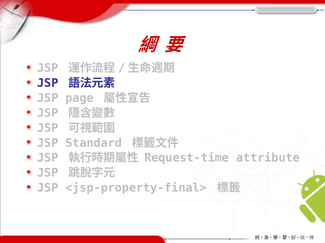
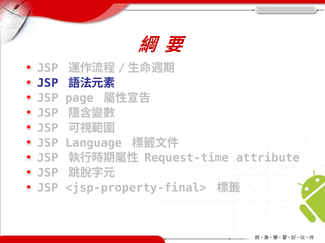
Standard: Standard -> Language (94, 143)
